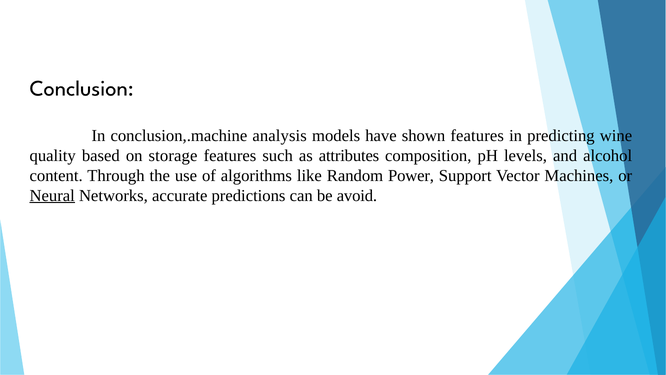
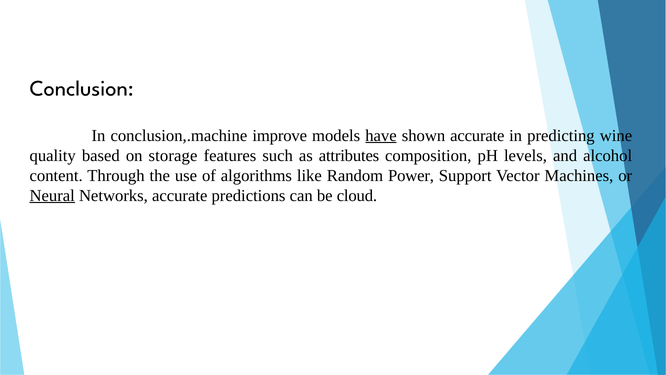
analysis: analysis -> improve (280, 135)
have underline: none -> present (381, 135)
shown features: features -> accurate (477, 135)
avoid: avoid -> cloud (357, 195)
